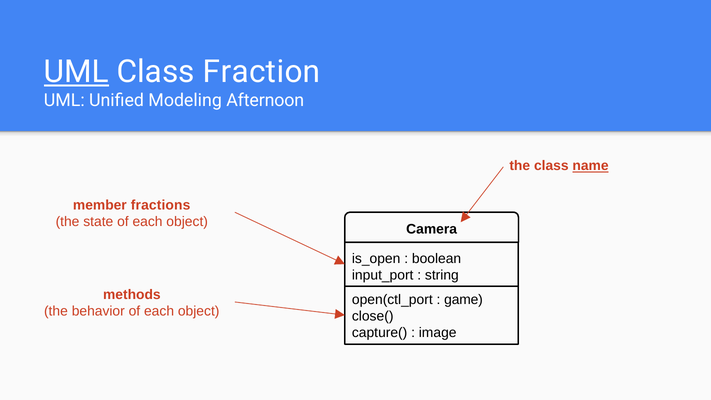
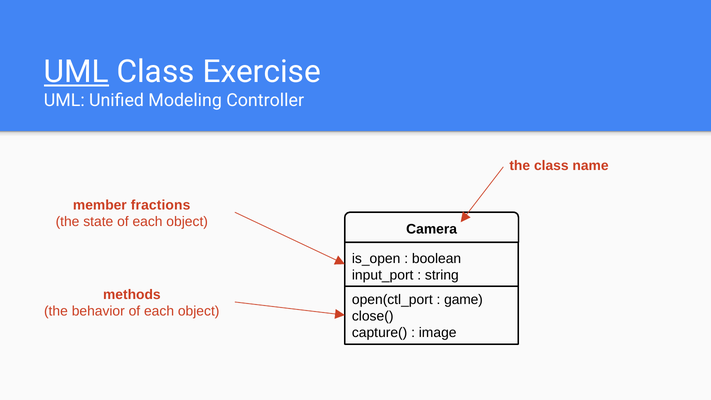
Fraction: Fraction -> Exercise (262, 72)
Afternoon: Afternoon -> Controller (265, 101)
name underline: present -> none (591, 166)
